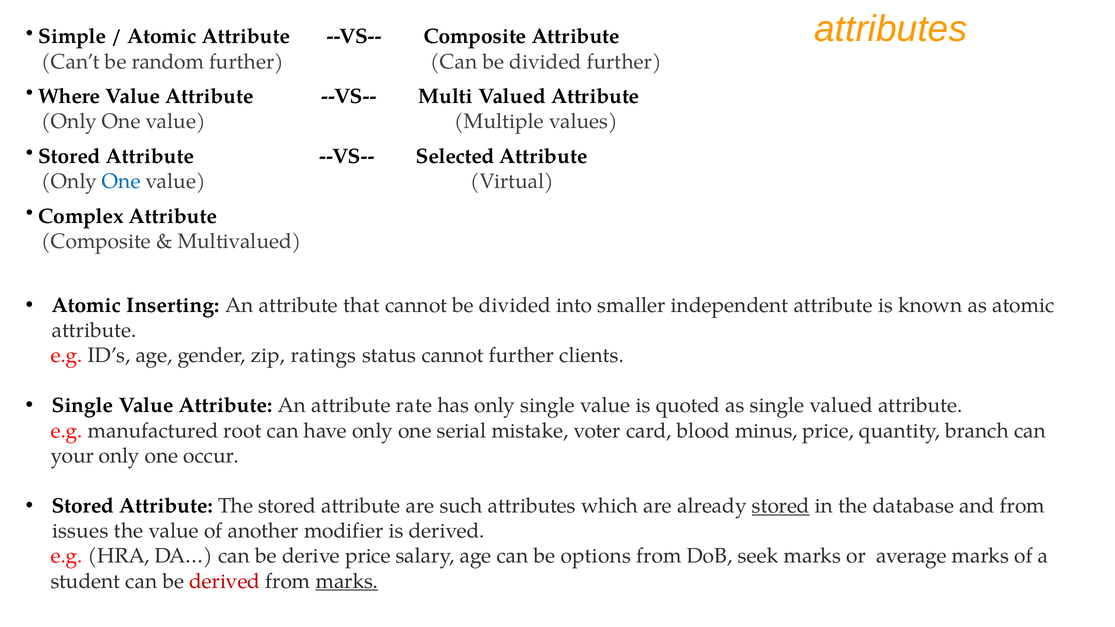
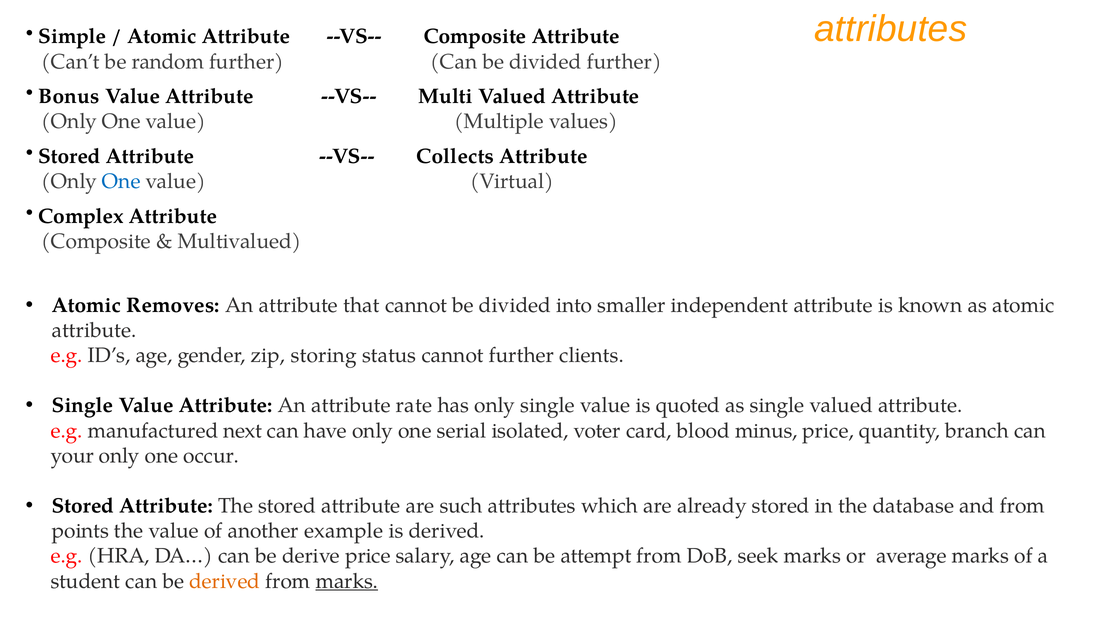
Where: Where -> Bonus (69, 97)
Selected: Selected -> Collects (455, 156)
Inserting: Inserting -> Removes (173, 305)
ratings: ratings -> storing (324, 356)
root: root -> next (243, 431)
mistake: mistake -> isolated (530, 431)
stored underline: present -> none (781, 506)
issues: issues -> points (80, 531)
modifier: modifier -> example (344, 531)
options: options -> attempt (596, 556)
derived colour: red -> orange (225, 581)
